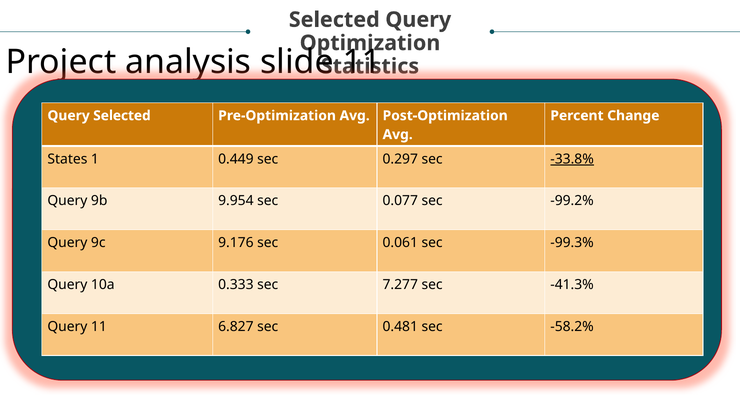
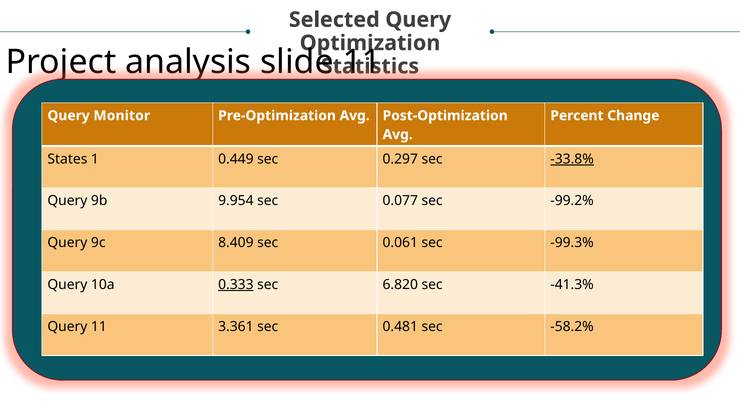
Query Selected: Selected -> Monitor (122, 116)
9.176: 9.176 -> 8.409 (236, 243)
0.333 underline: none -> present (236, 285)
7.277: 7.277 -> 6.820 (400, 285)
6.827: 6.827 -> 3.361 (236, 327)
